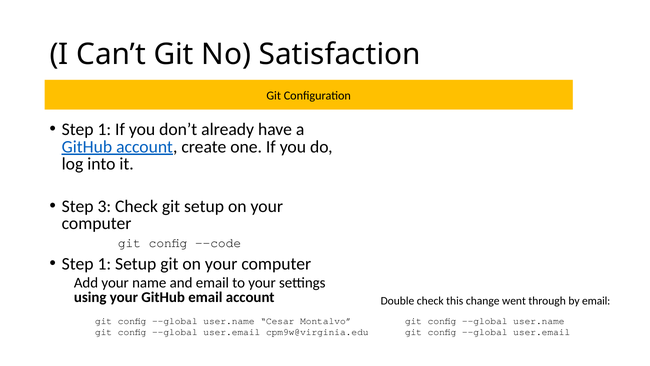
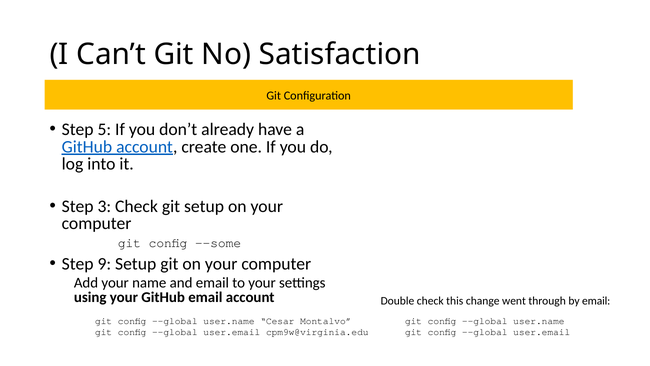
1: 1 -> 5 (104, 129)
--code: --code -> --some (218, 243)
1: 1 -> 9 (104, 264)
